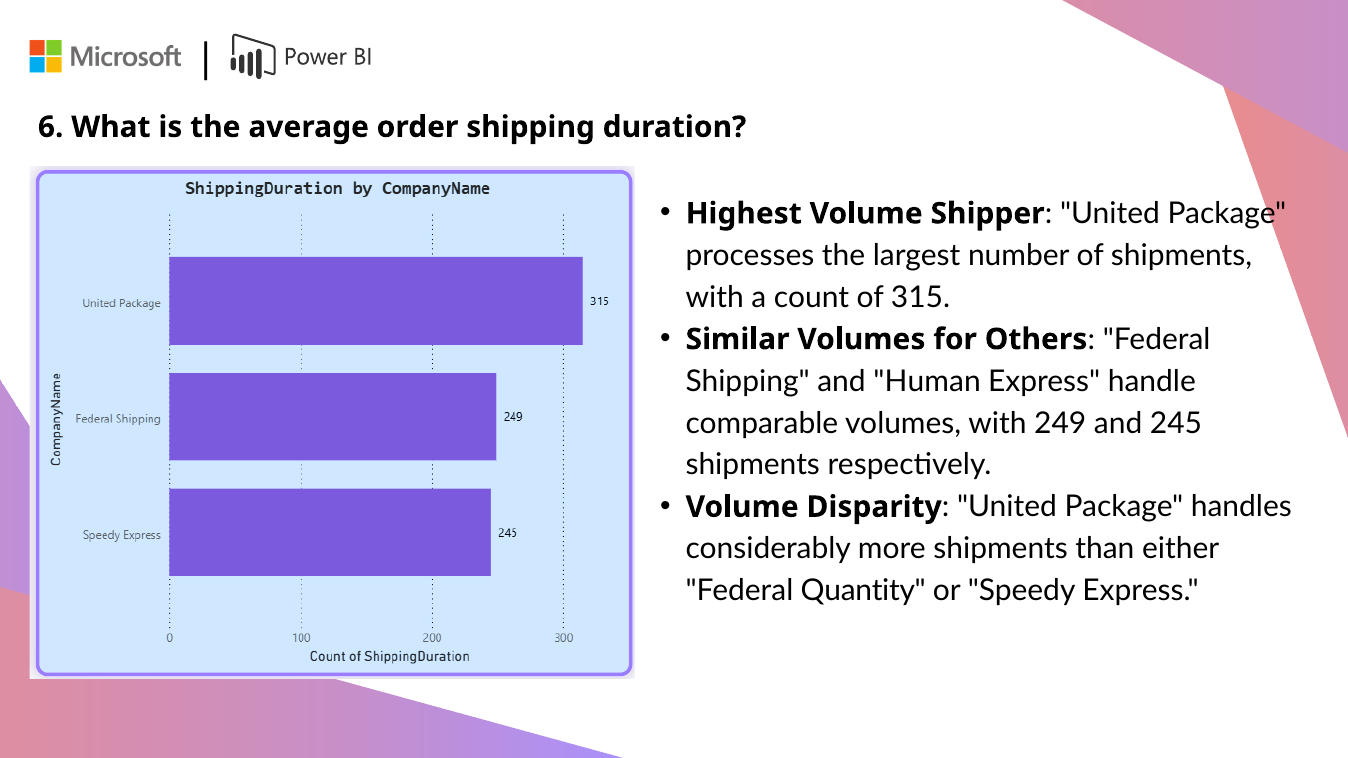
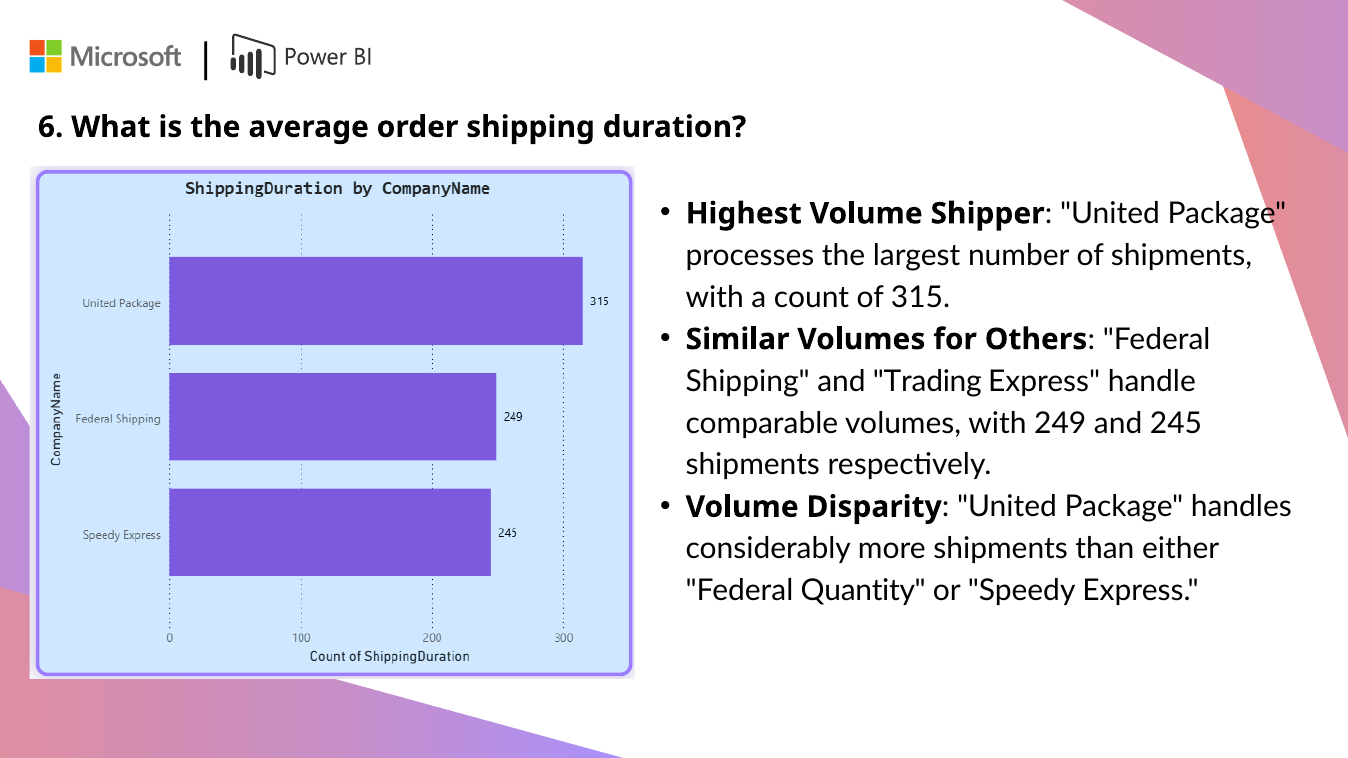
Human: Human -> Trading (927, 381)
